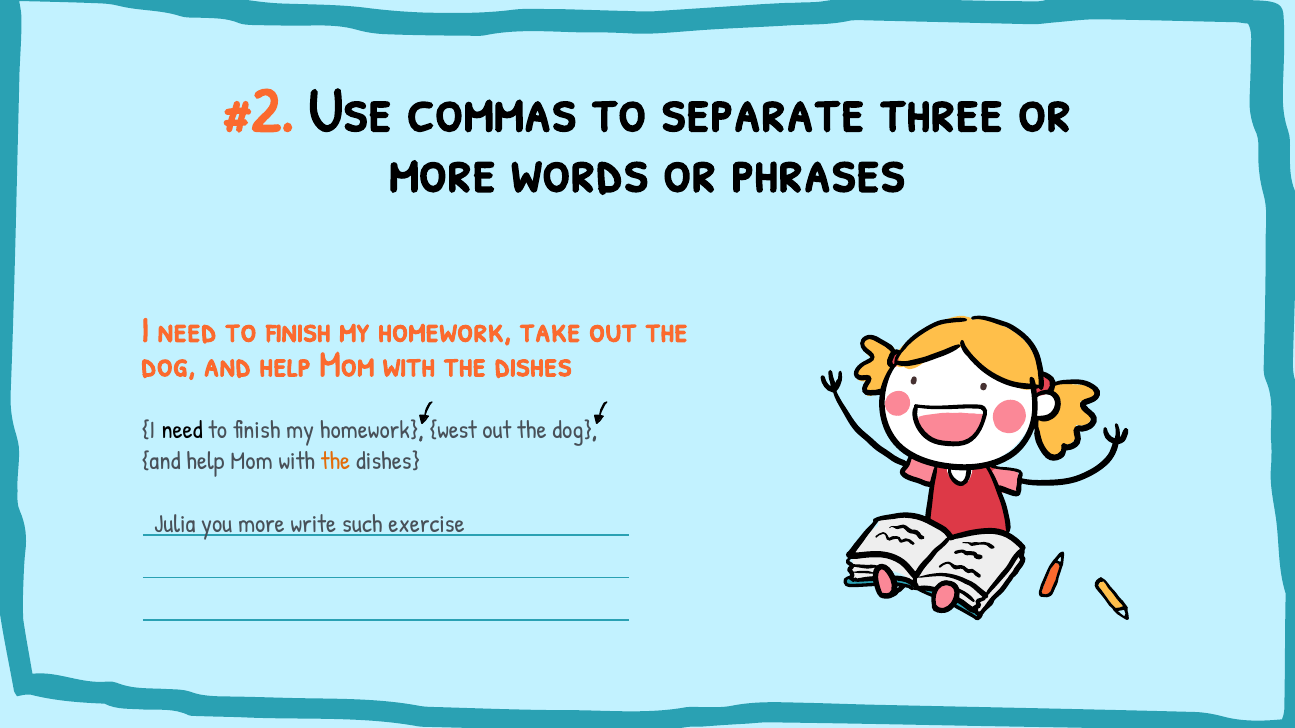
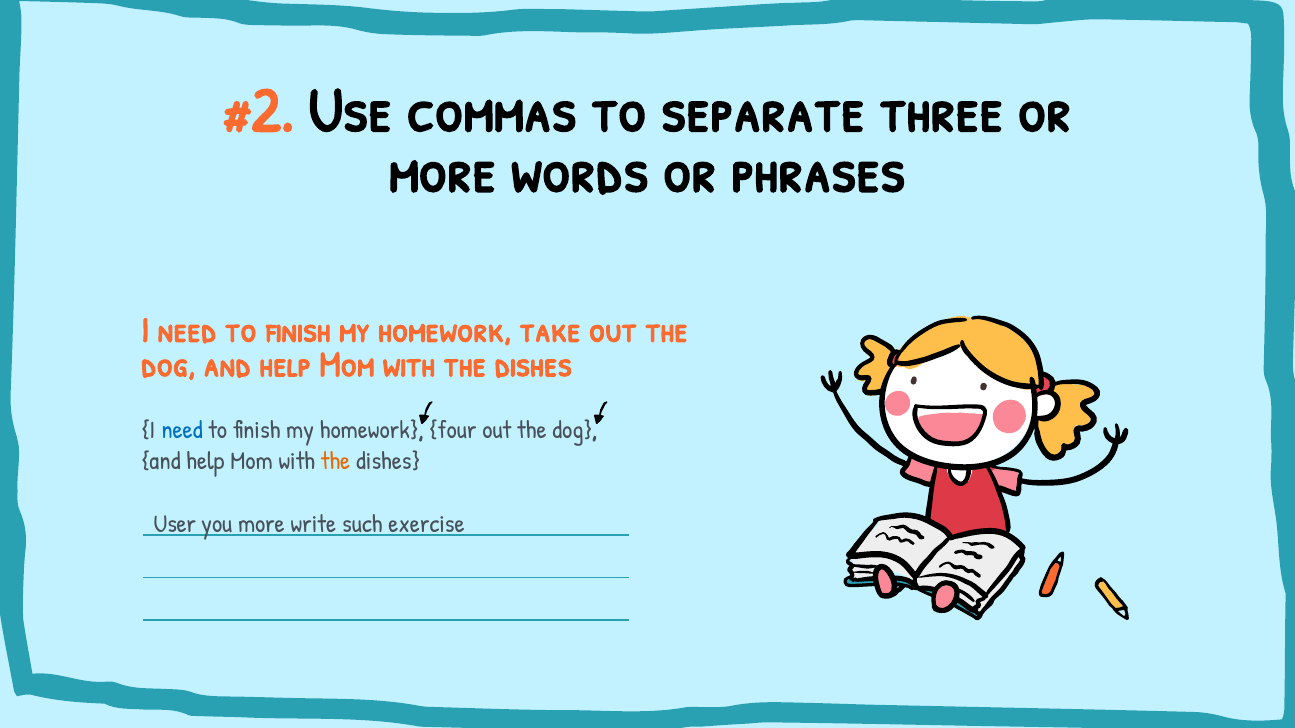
need colour: black -> blue (182, 431)
west: west -> four (453, 431)
Julia: Julia -> User (175, 525)
